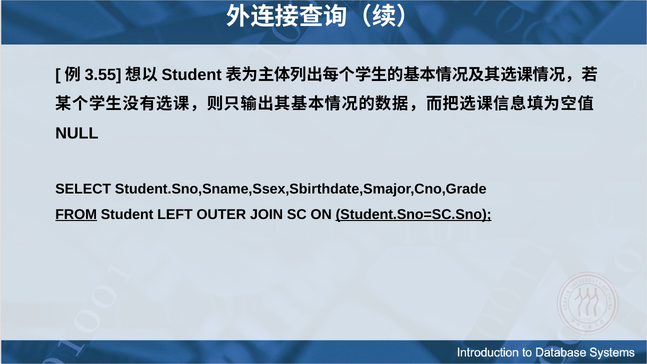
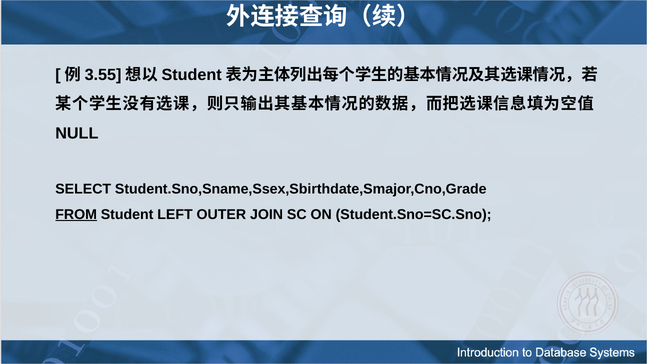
Student.Sno=SC.Sno underline: present -> none (414, 214)
